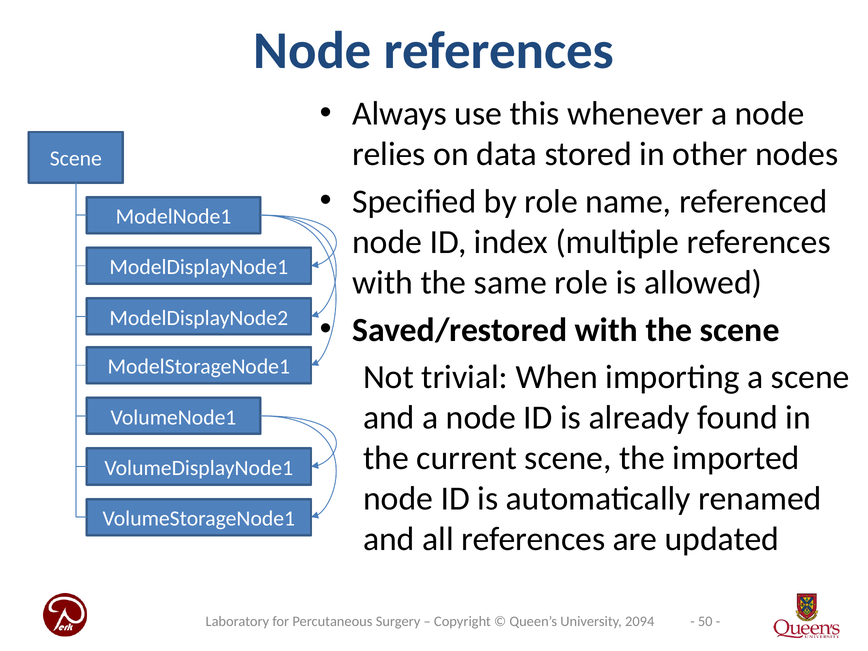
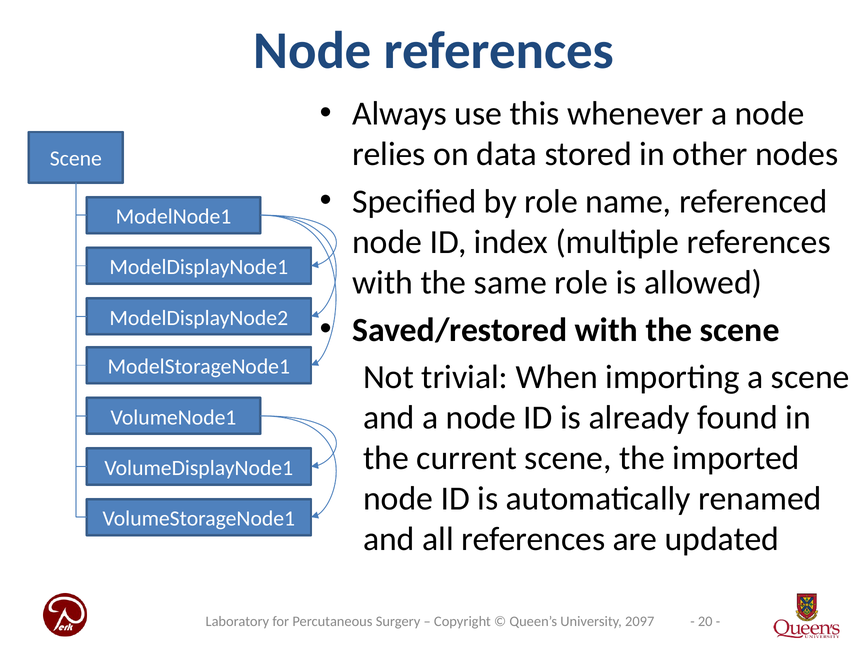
50: 50 -> 20 (705, 622)
2094: 2094 -> 2097 (640, 622)
